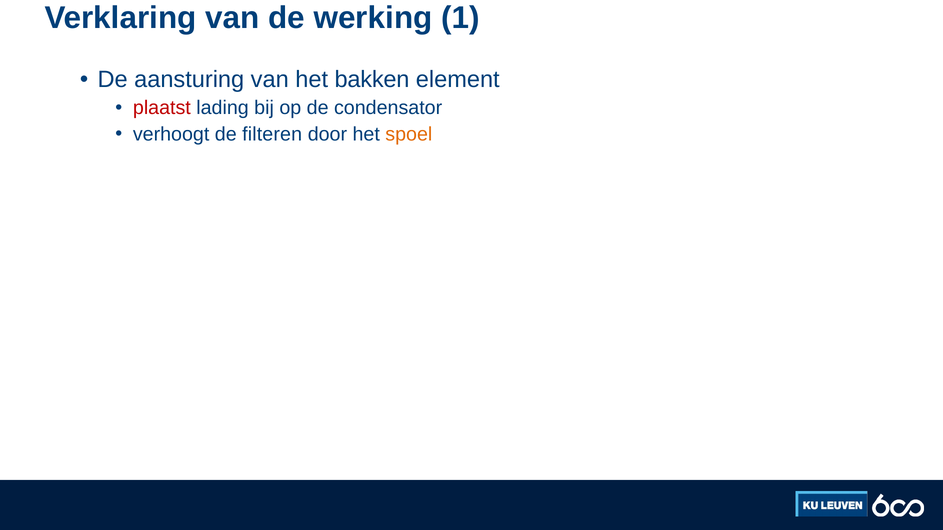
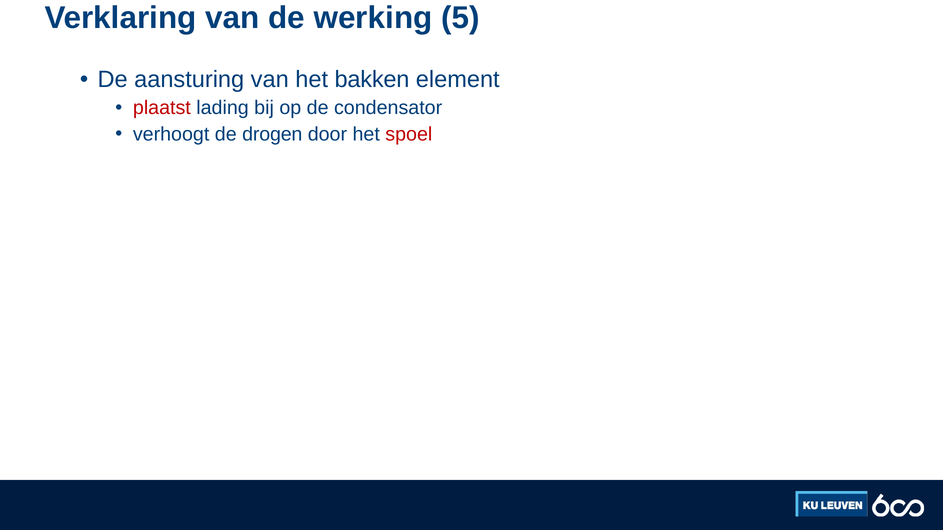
1: 1 -> 5 (460, 18)
filteren: filteren -> drogen (272, 134)
spoel colour: orange -> red (409, 134)
